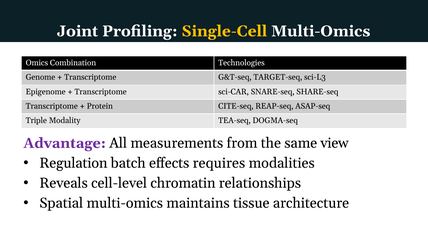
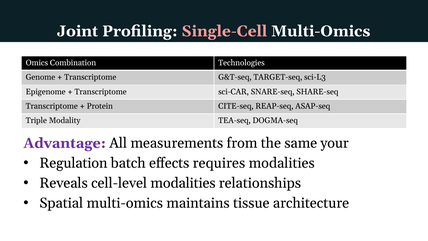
Single-Cell colour: yellow -> pink (224, 31)
view: view -> your (335, 143)
cell-level chromatin: chromatin -> modalities (183, 183)
